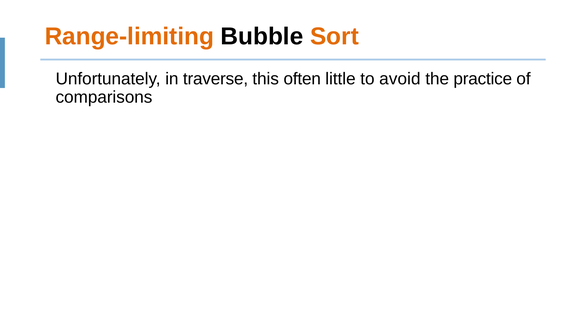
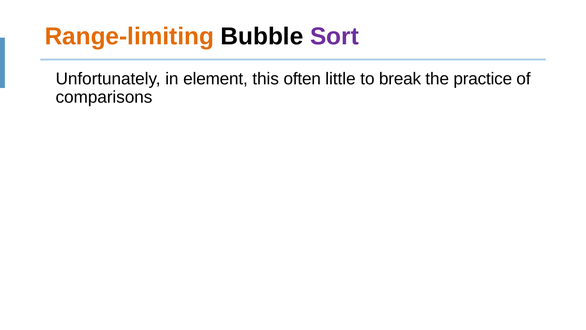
Sort colour: orange -> purple (334, 37)
traverse: traverse -> element (216, 79)
avoid: avoid -> break (400, 79)
